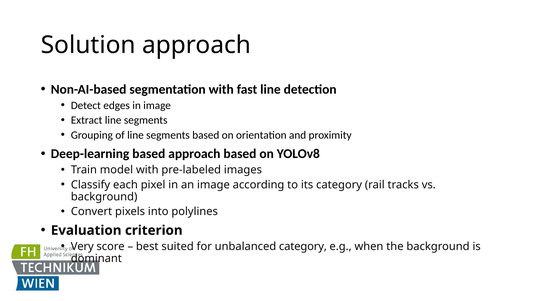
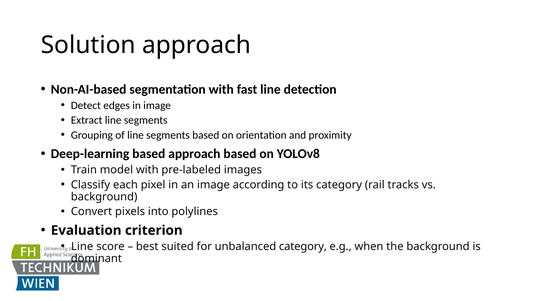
Very: Very -> Line (82, 246)
